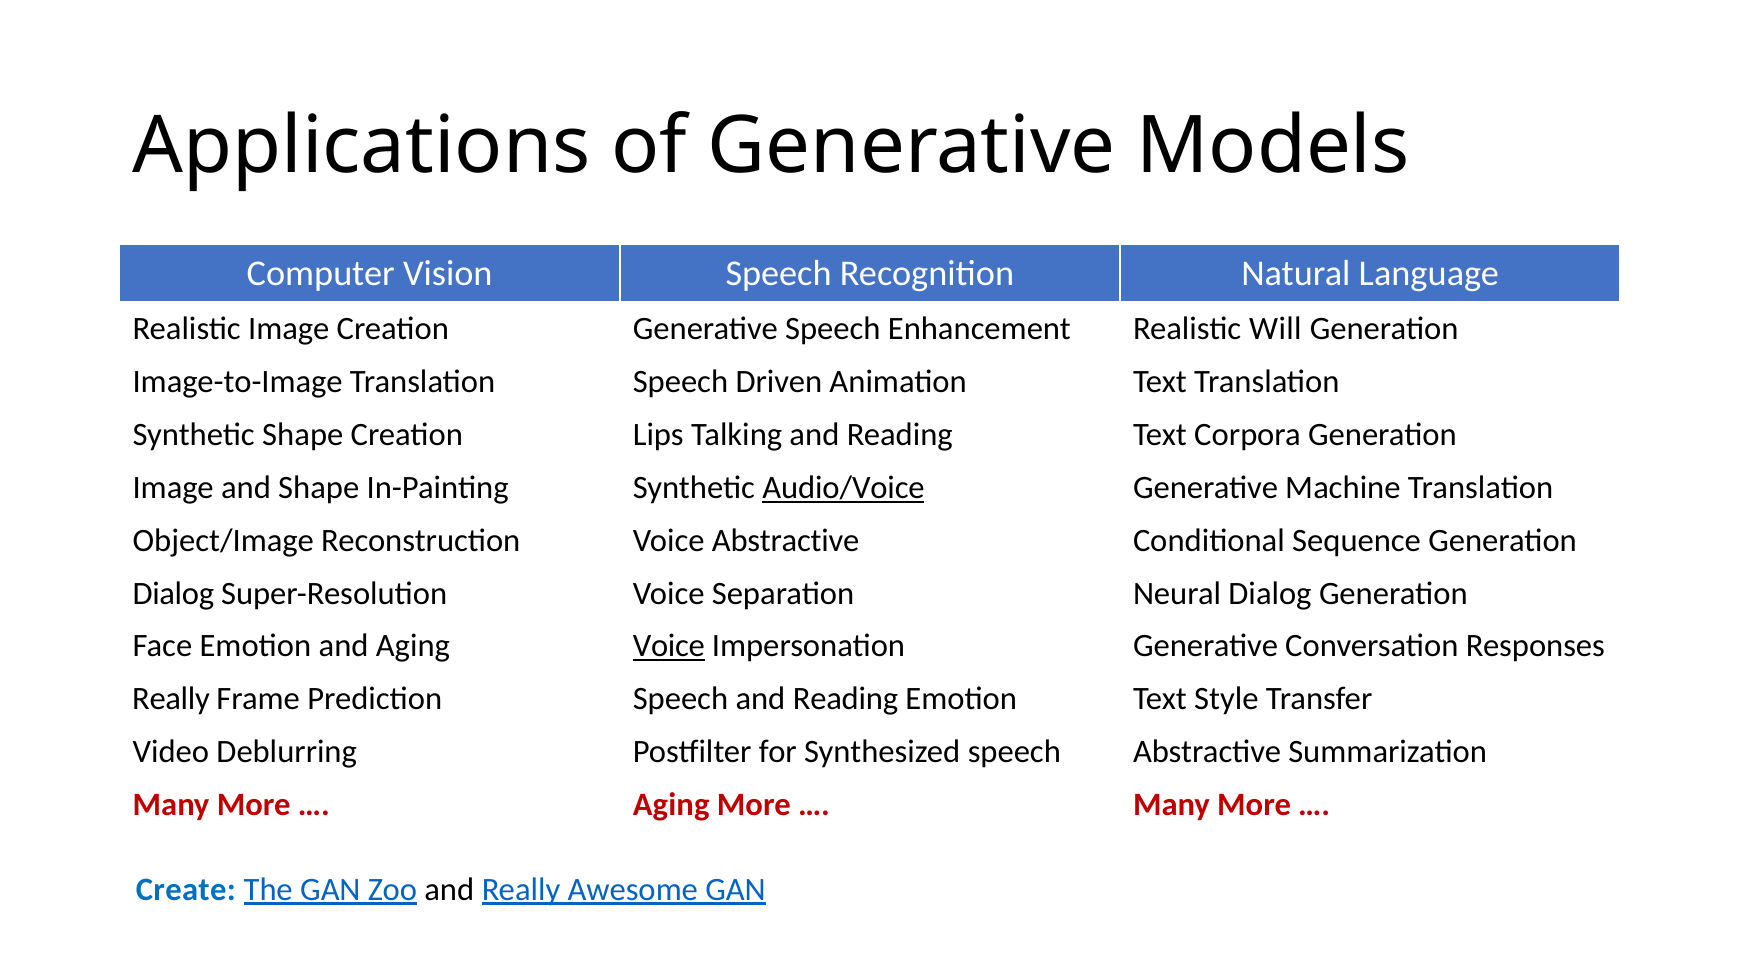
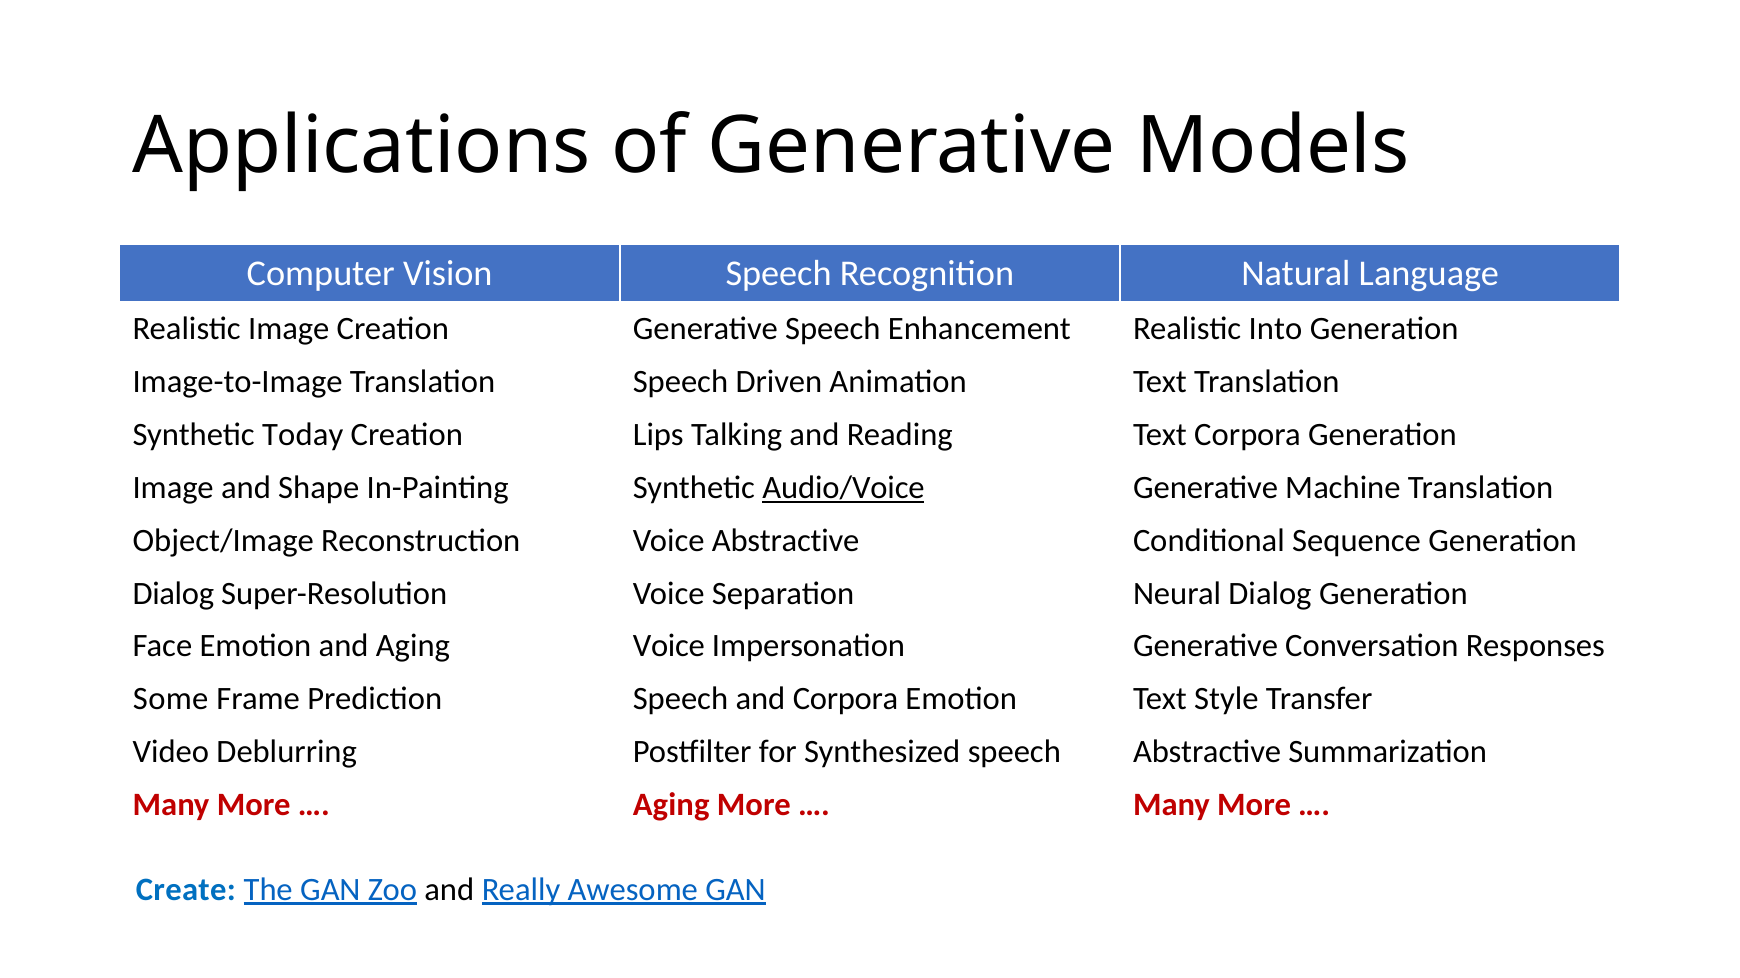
Will: Will -> Into (1276, 329)
Synthetic Shape: Shape -> Today (303, 435)
Voice underline: present -> none (669, 647)
Really: Really -> Some (171, 700)
Speech and Reading: Reading -> Corpora (846, 700)
